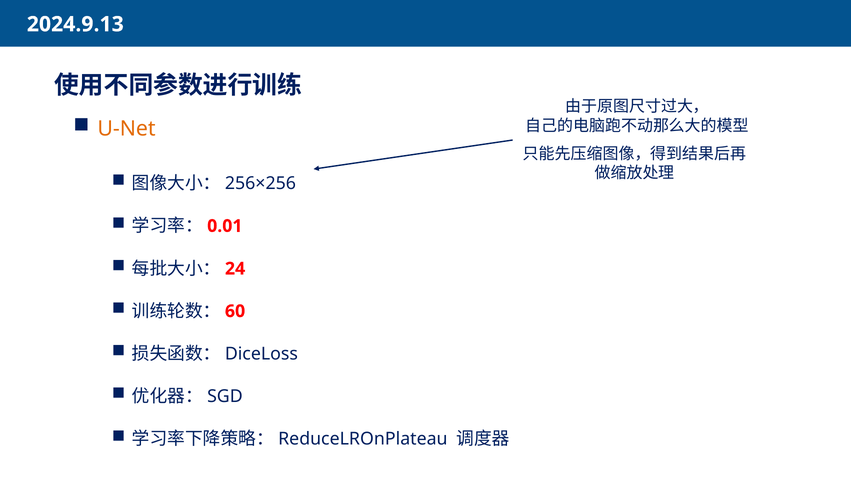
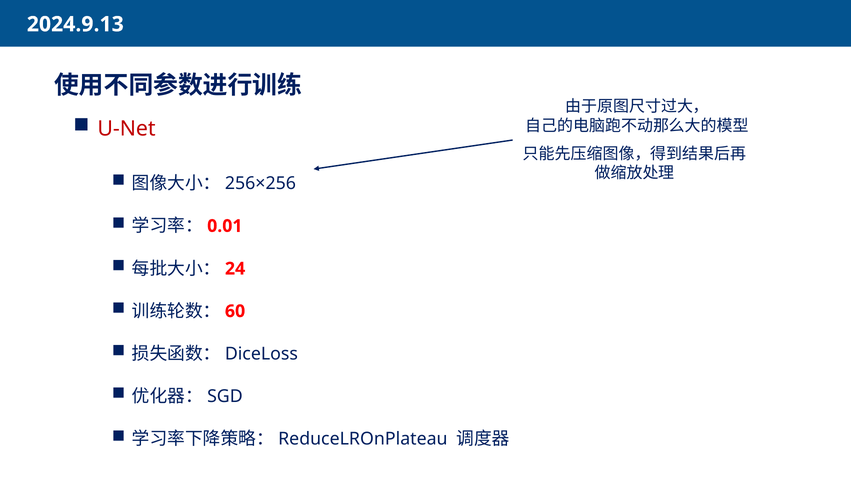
U-Net colour: orange -> red (127, 129)
